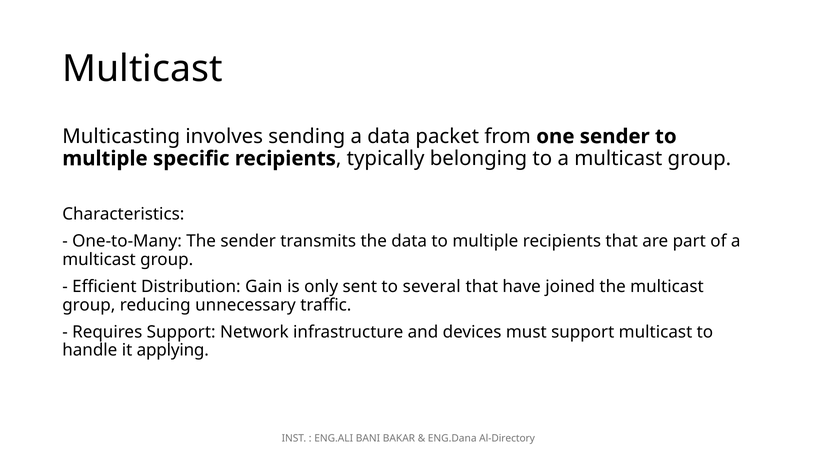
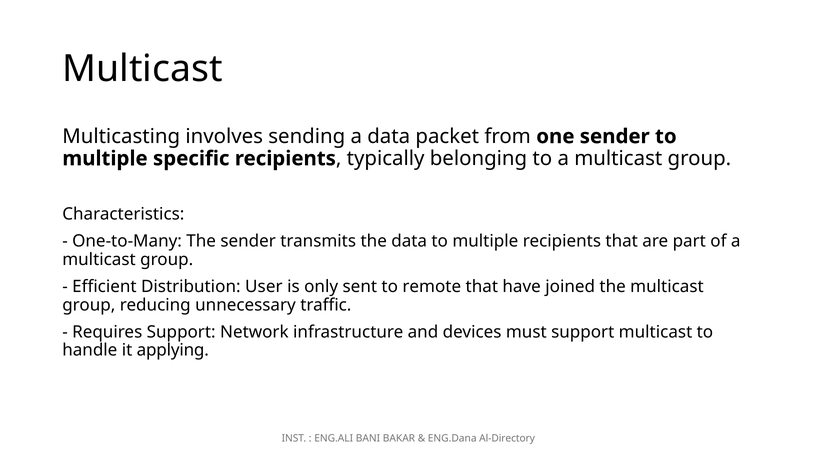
Gain: Gain -> User (264, 286)
several: several -> remote (432, 286)
